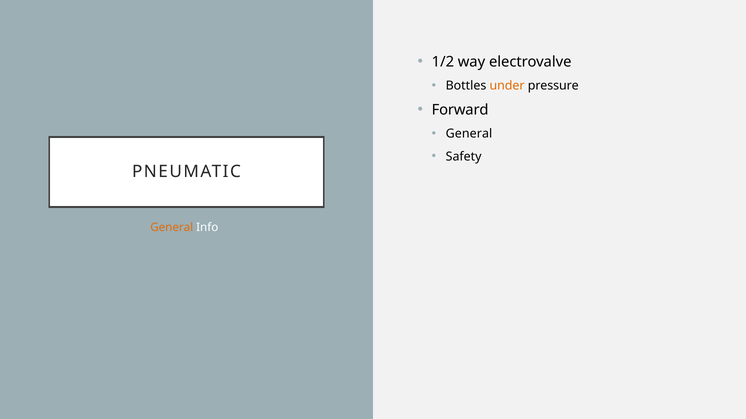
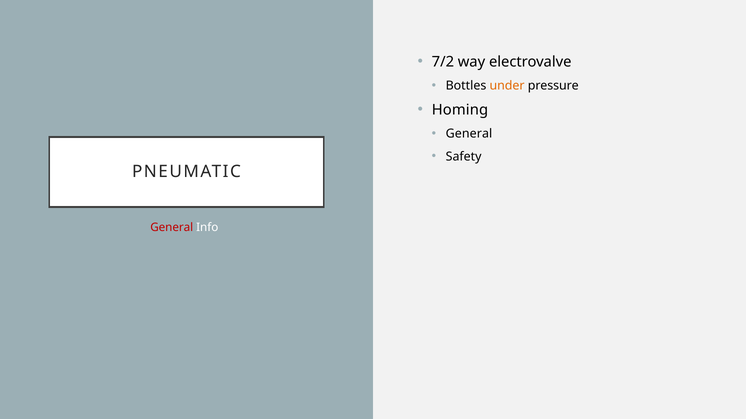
1/2: 1/2 -> 7/2 (443, 62)
Forward: Forward -> Homing (460, 110)
General colour: orange -> red (172, 228)
